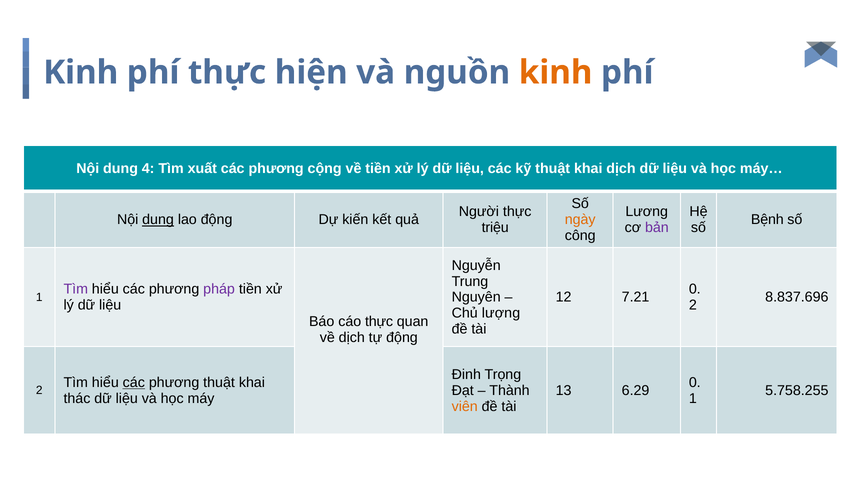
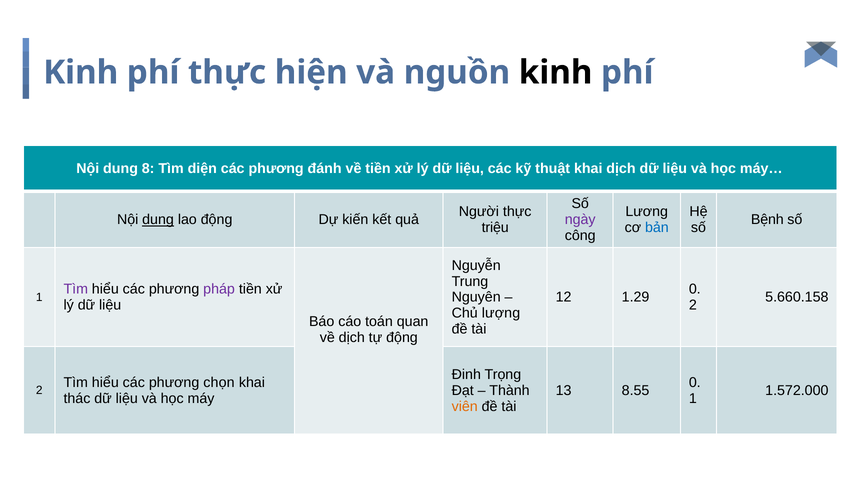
kinh colour: orange -> black (556, 72)
4: 4 -> 8 (148, 168)
xuất: xuất -> diện (202, 168)
cộng: cộng -> đánh (325, 168)
ngày colour: orange -> purple (580, 220)
bản colour: purple -> blue (657, 228)
7.21: 7.21 -> 1.29 (636, 297)
8.837.696: 8.837.696 -> 5.660.158 (797, 297)
cáo thực: thực -> toán (379, 322)
các underline: present -> none (134, 383)
phương thuật: thuật -> chọn (219, 383)
6.29: 6.29 -> 8.55 (636, 391)
5.758.255: 5.758.255 -> 1.572.000 (797, 391)
